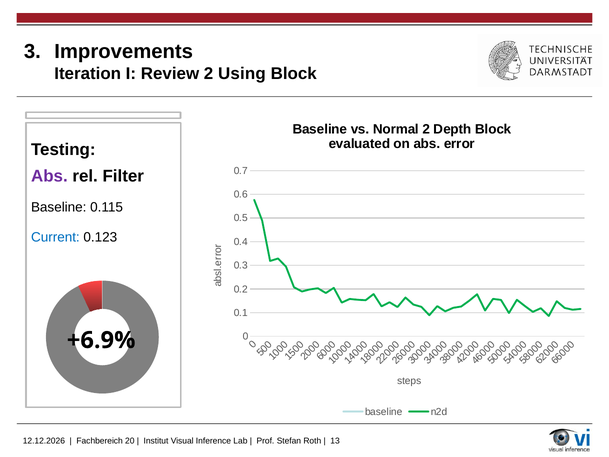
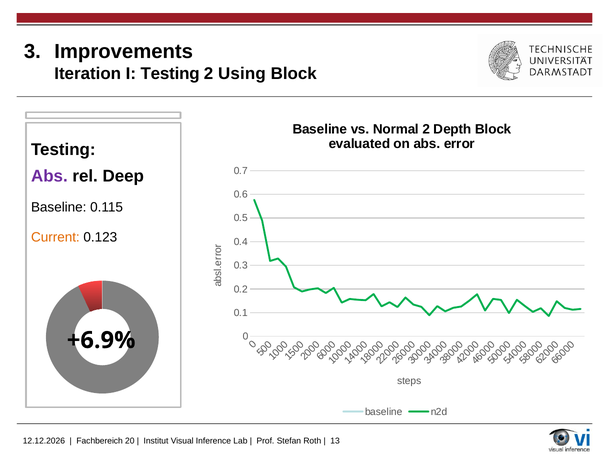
I Review: Review -> Testing (170, 74)
Filter: Filter -> Deep (123, 176)
Current colour: blue -> orange (55, 237)
